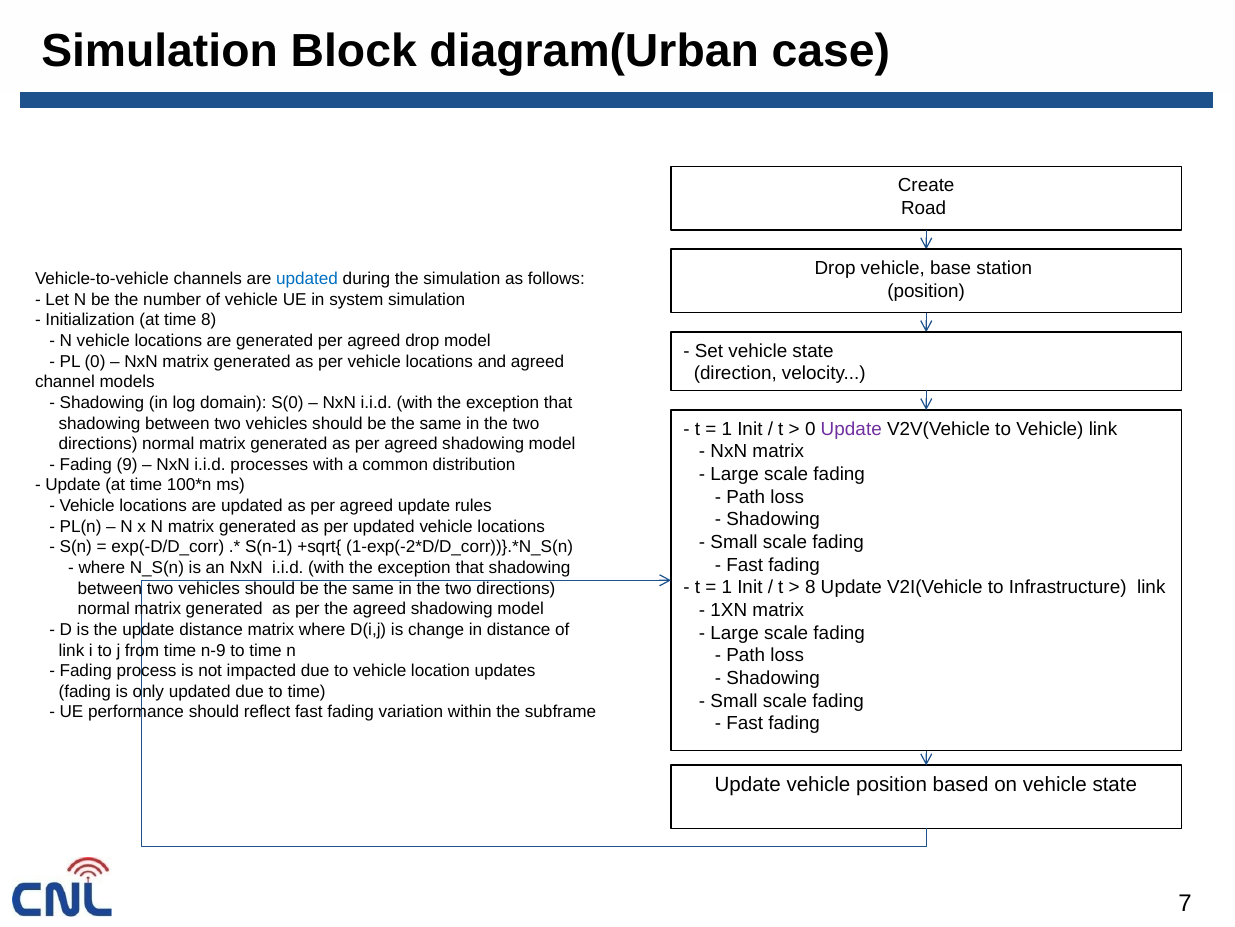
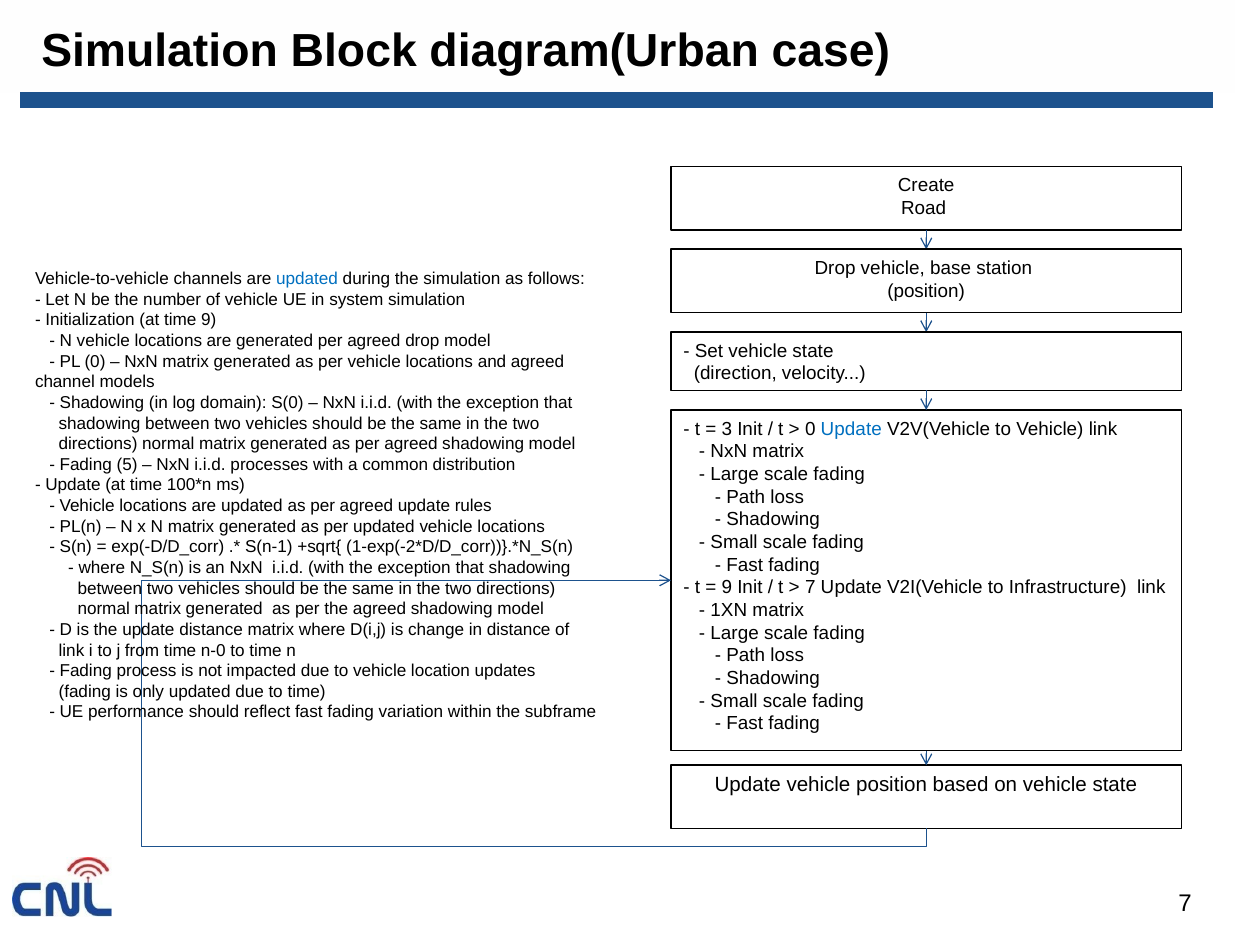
time 8: 8 -> 9 (209, 320)
1: 1 -> 3 (727, 428)
Update colour: purple -> blue (851, 428)
9: 9 -> 5 (127, 464)
1: 1 -> 9 (727, 587)
8: 8 -> 7 (810, 587)
n-9: n-9 -> n-0 (213, 650)
